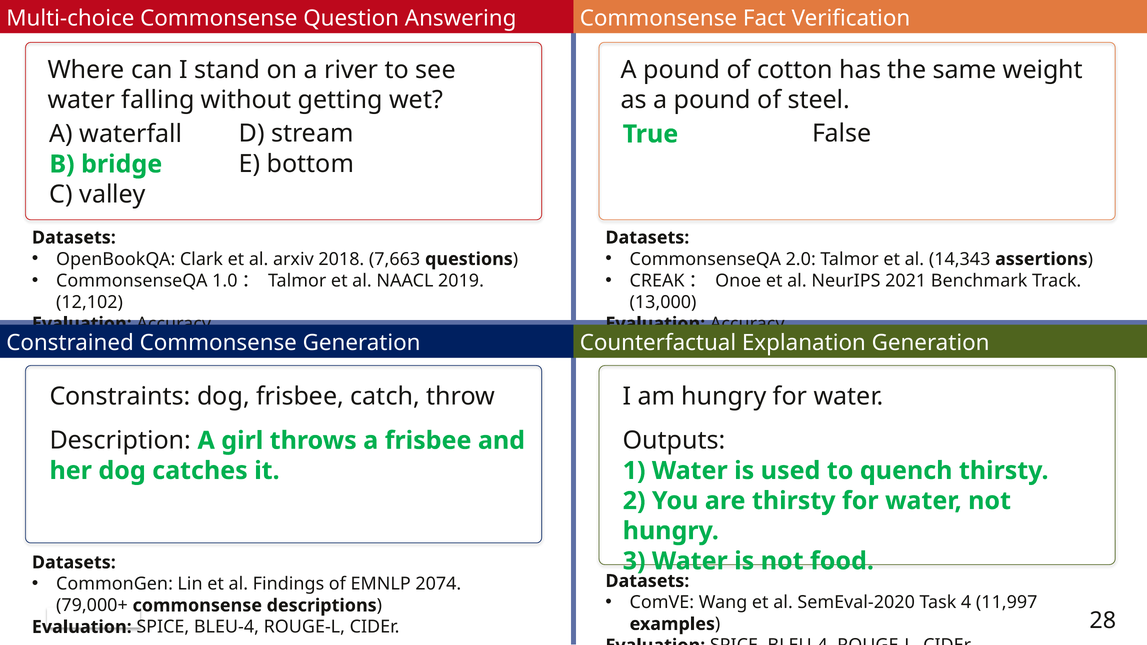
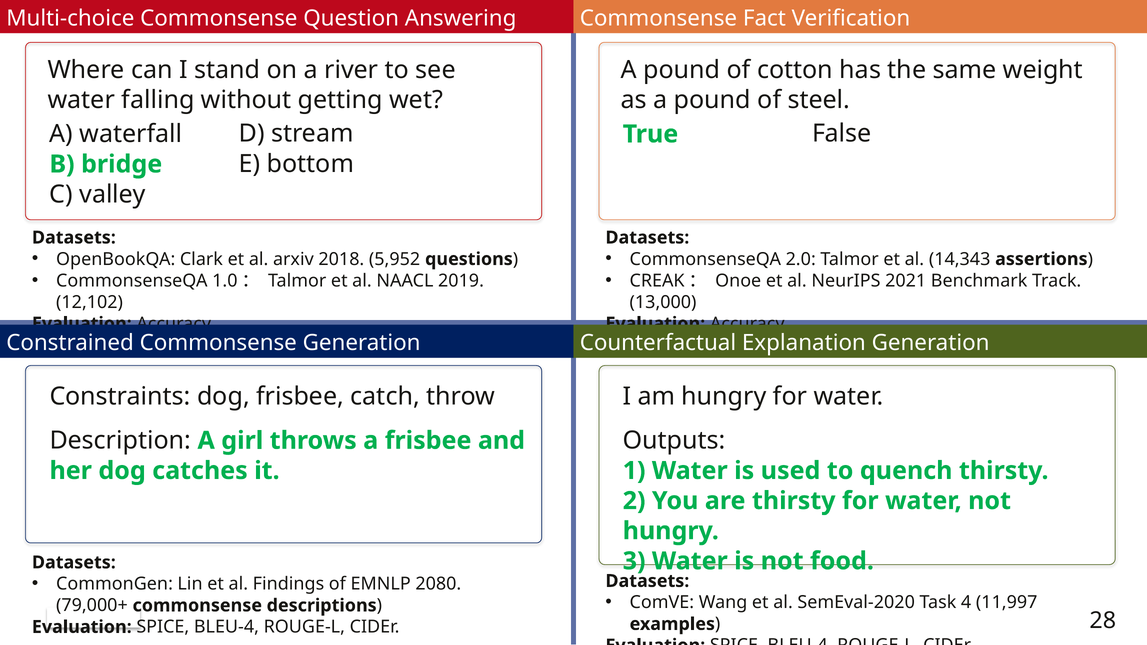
7,663: 7,663 -> 5,952 (395, 259)
2074: 2074 -> 2080 (438, 584)
